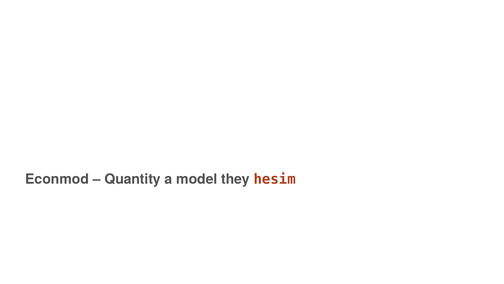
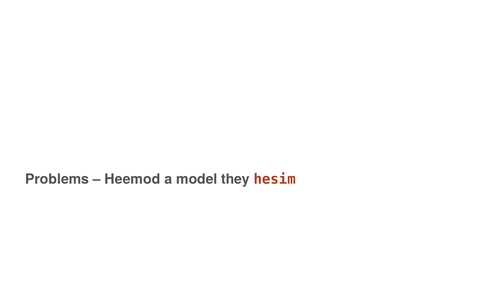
Econmod: Econmod -> Problems (57, 179)
Quantity: Quantity -> Heemod (133, 179)
